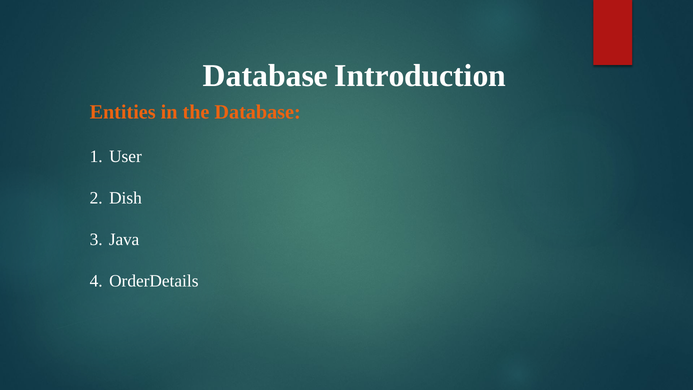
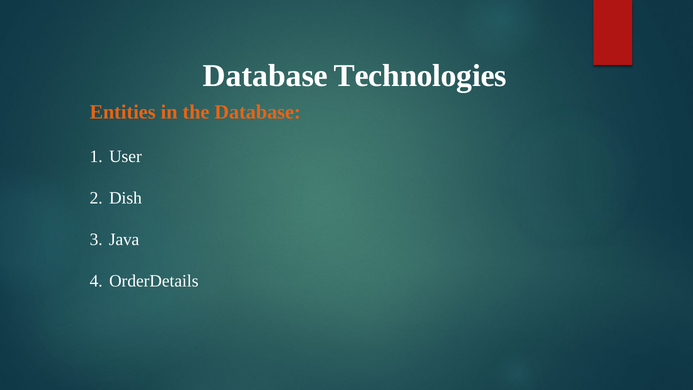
Introduction: Introduction -> Technologies (420, 76)
